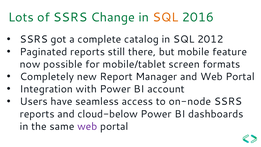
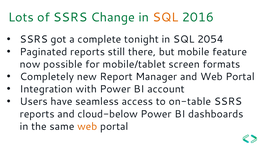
catalog: catalog -> tonight (142, 39)
2012: 2012 -> 2054 (210, 39)
on-node: on-node -> on-table (190, 101)
web colour: purple -> orange (87, 126)
